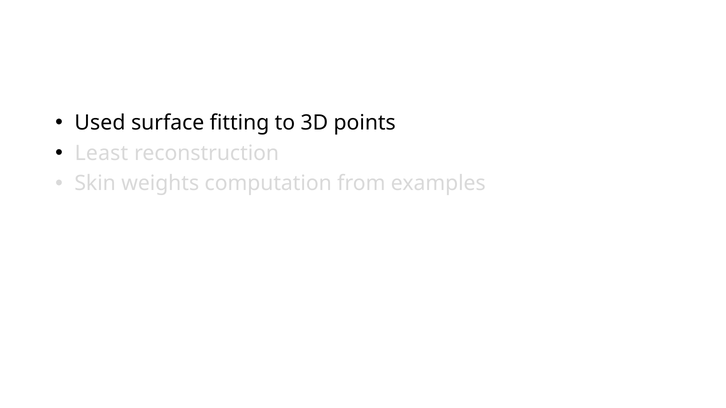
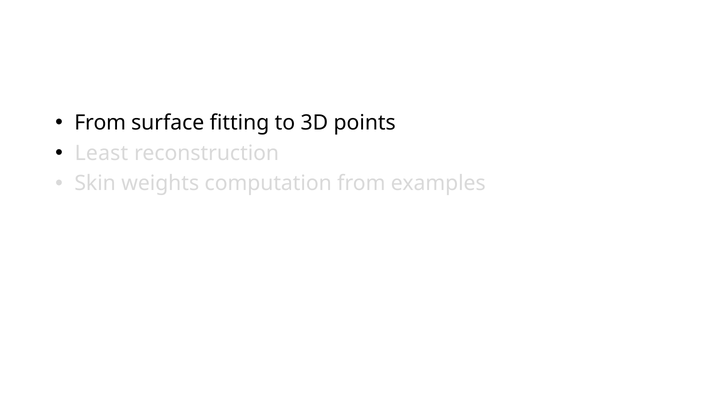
Used: Used -> From (100, 123)
